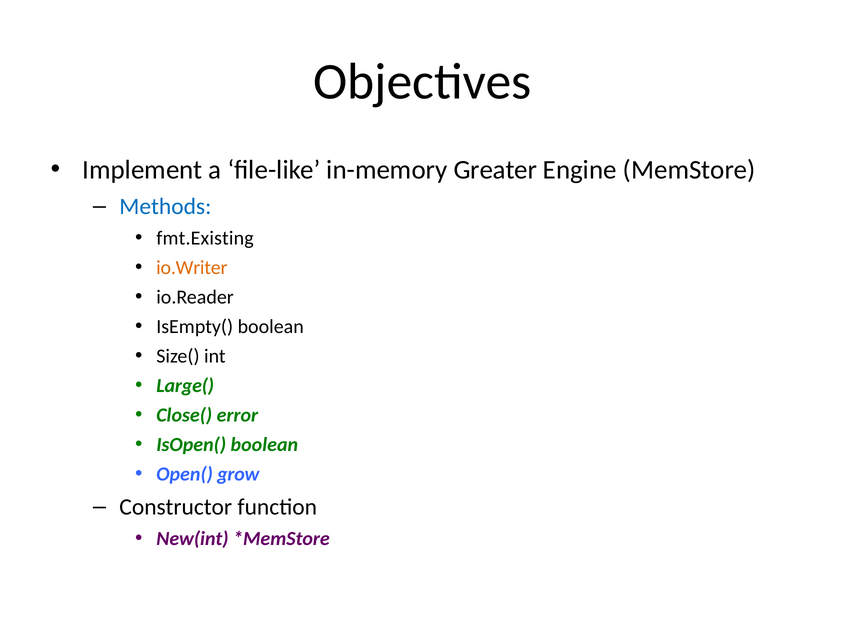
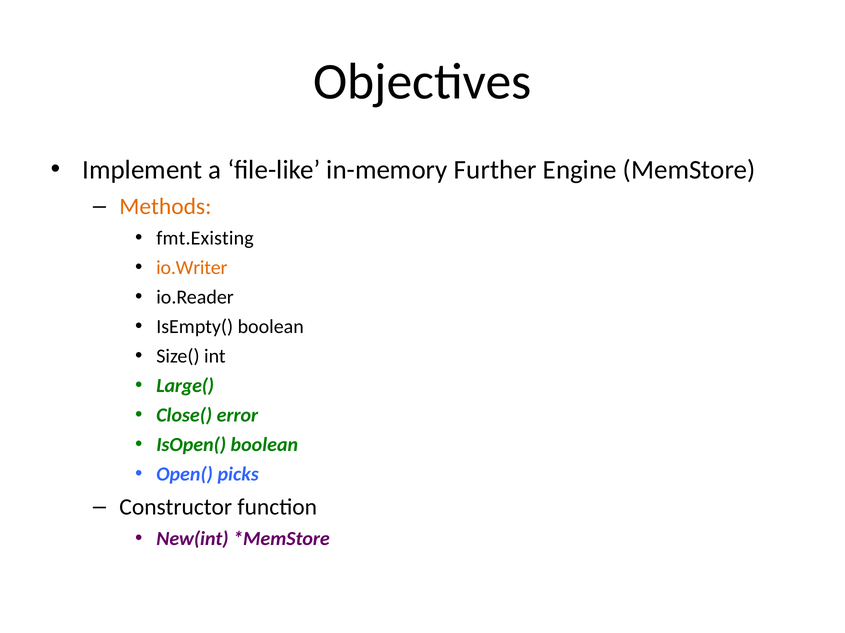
Greater: Greater -> Further (495, 170)
Methods colour: blue -> orange (165, 207)
grow: grow -> picks (238, 475)
